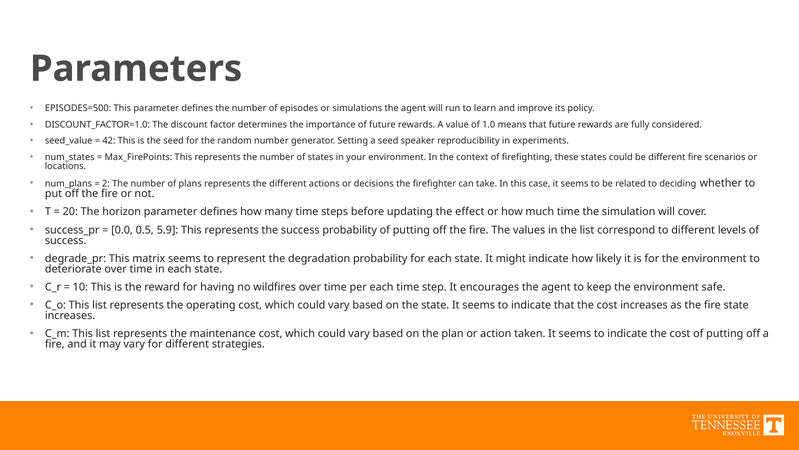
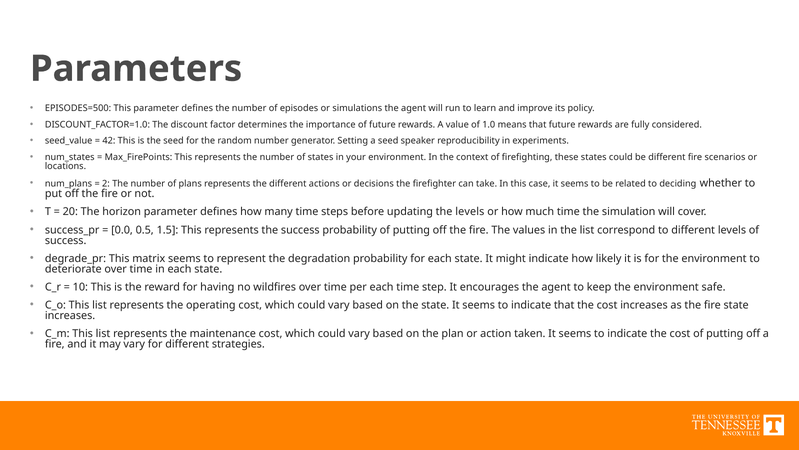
the effect: effect -> levels (470, 212)
5.9: 5.9 -> 1.5 (167, 230)
